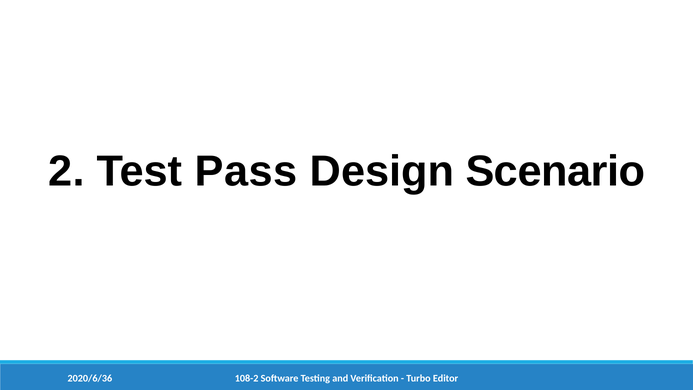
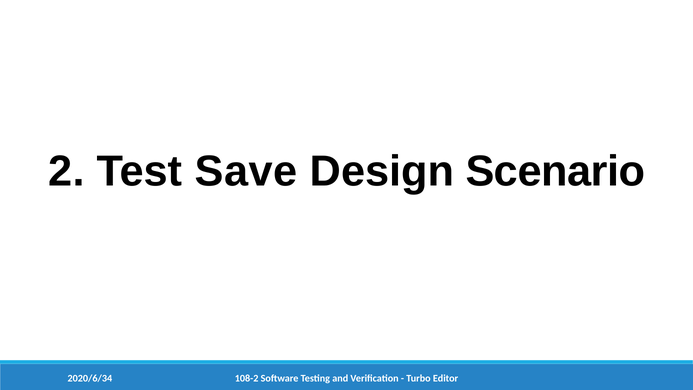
Pass: Pass -> Save (246, 171)
2020/6/36: 2020/6/36 -> 2020/6/34 (90, 378)
